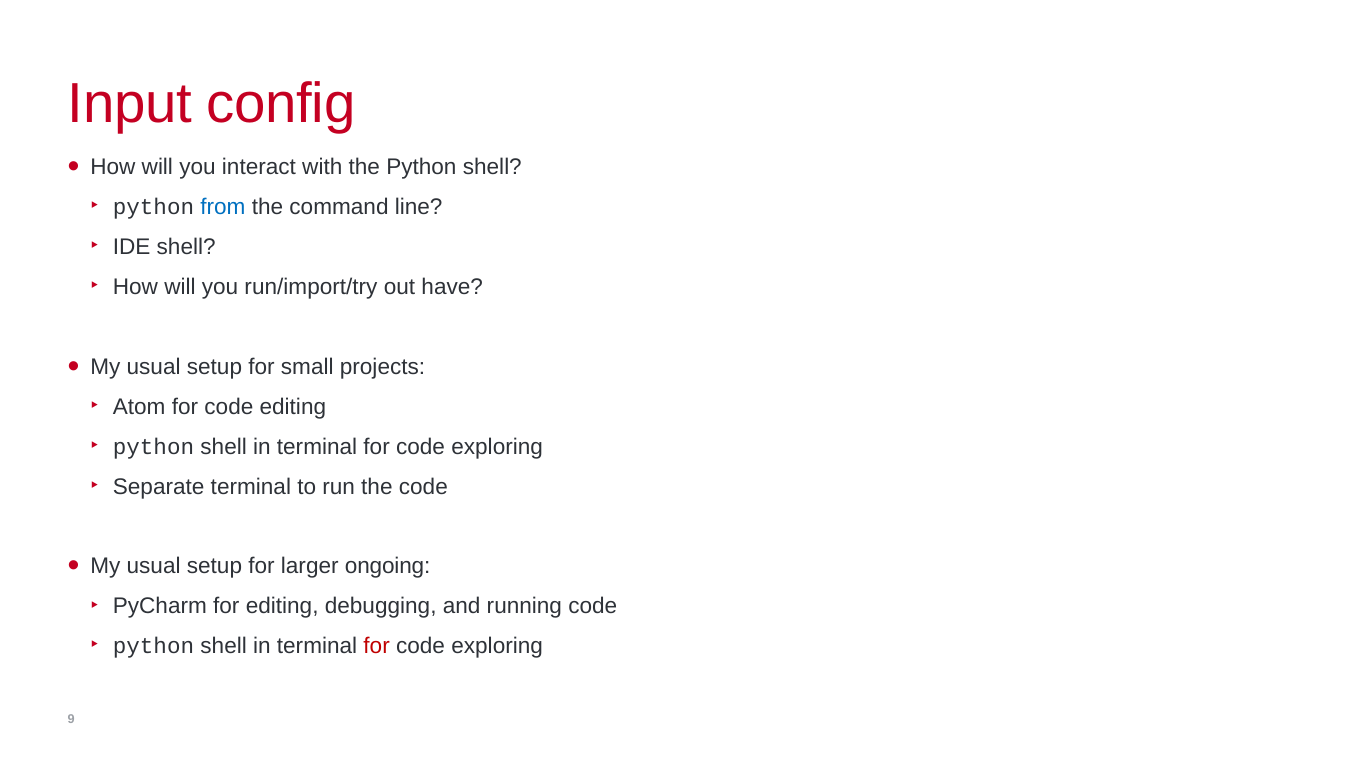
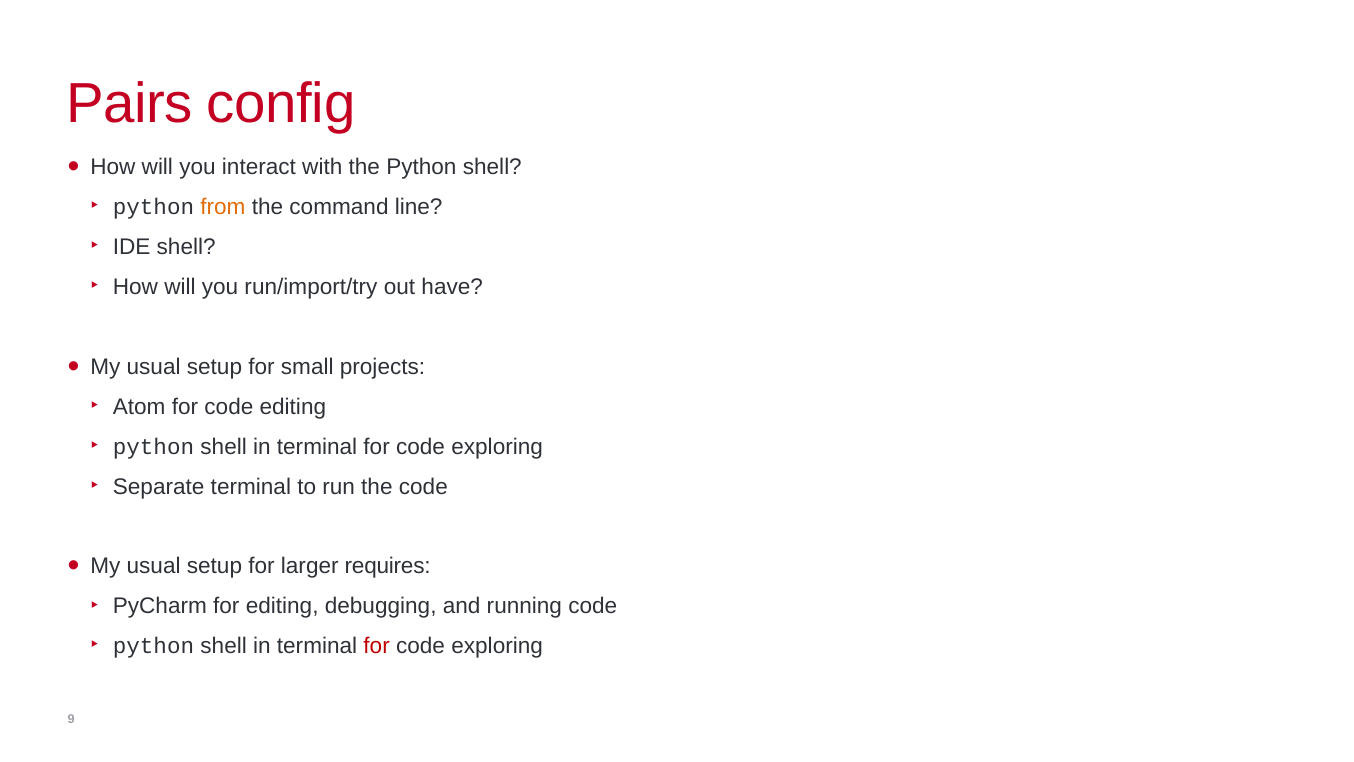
Input: Input -> Pairs (130, 104)
from colour: blue -> orange (223, 207)
ongoing: ongoing -> requires (388, 566)
